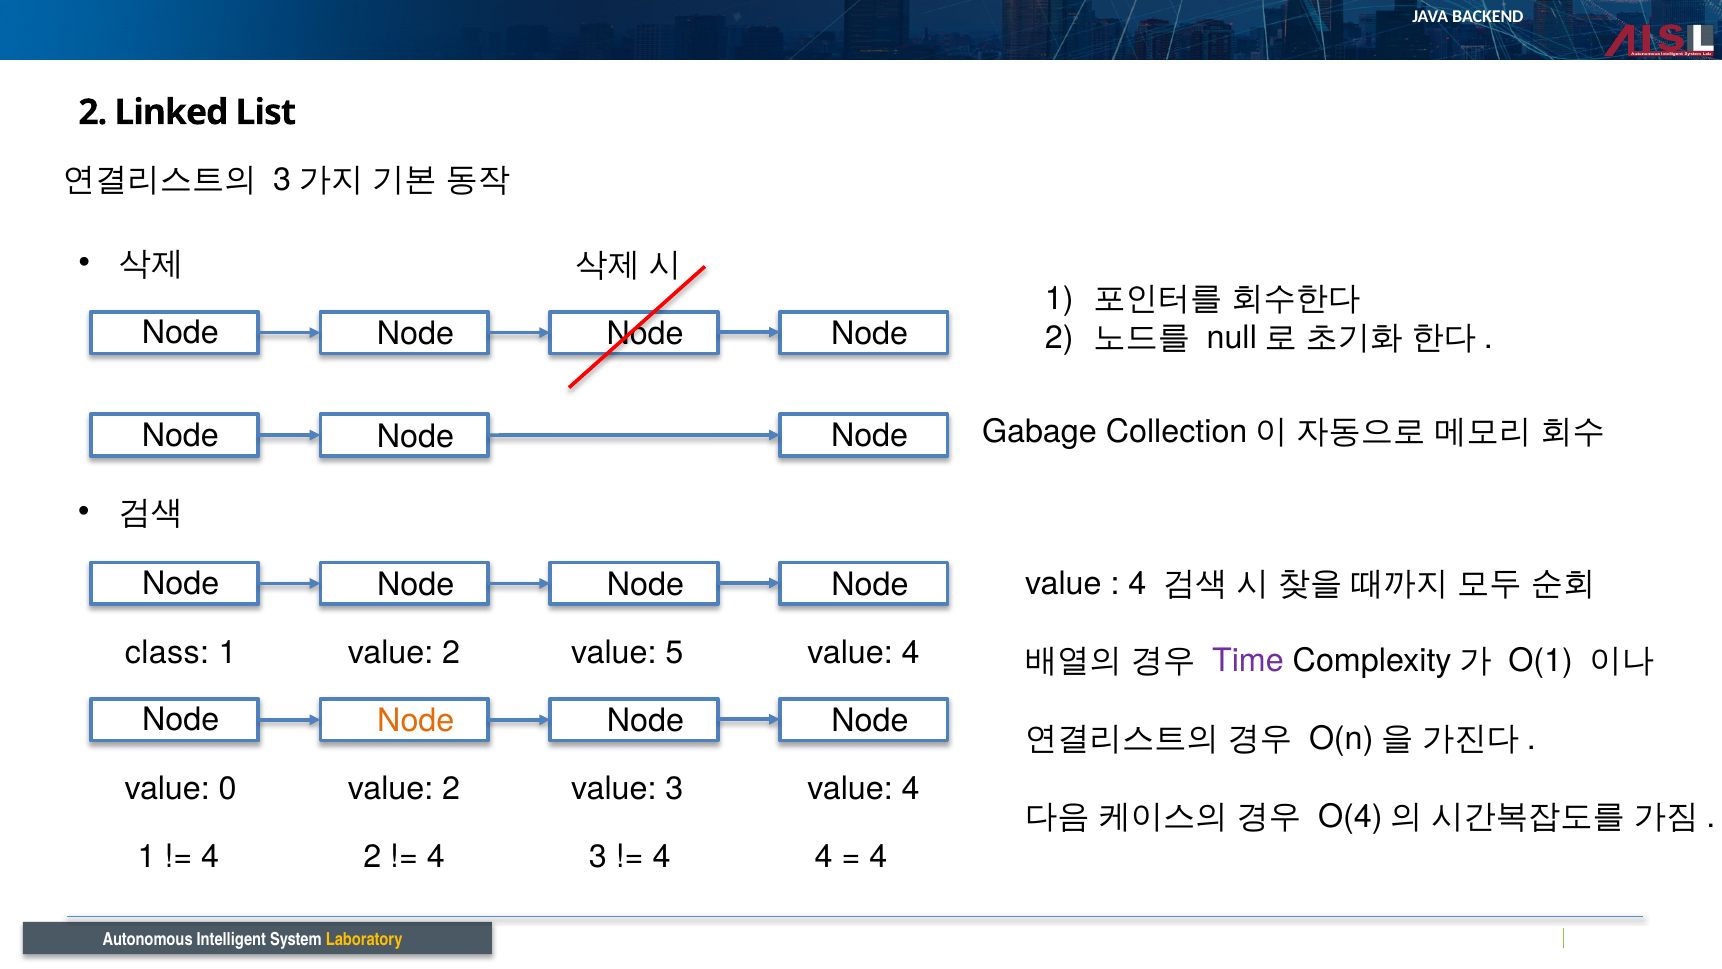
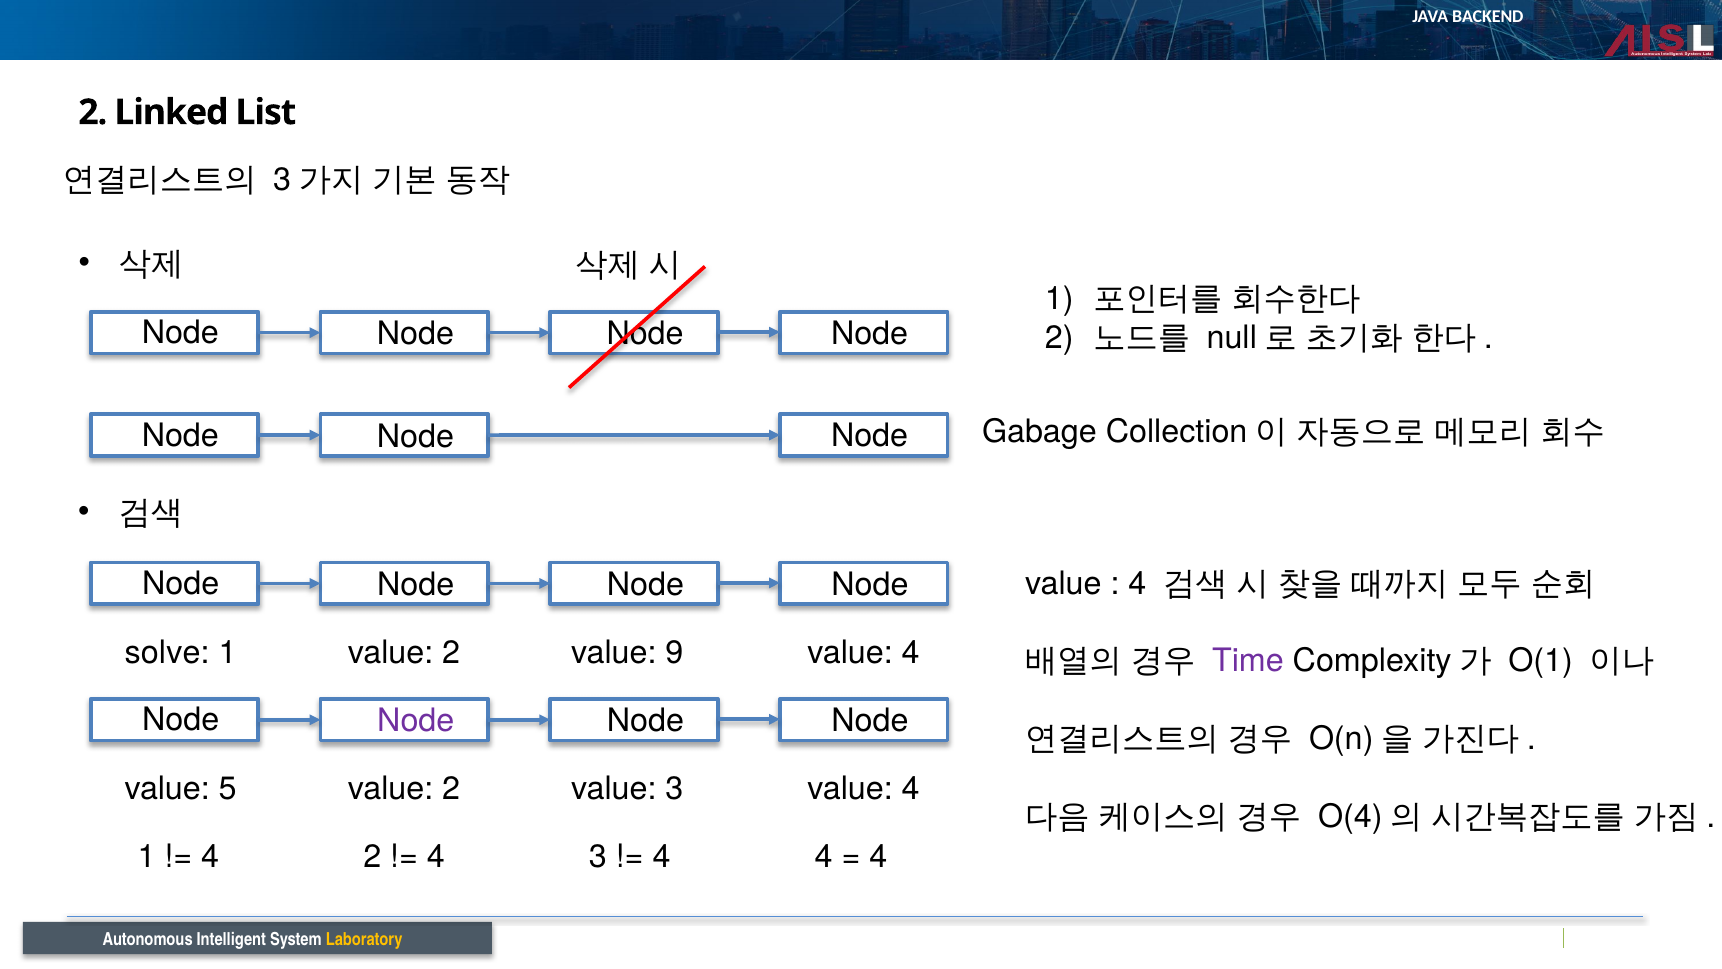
class: class -> solve (167, 652)
5: 5 -> 9 (674, 652)
Node colour: orange -> purple (416, 721)
0: 0 -> 5 (228, 789)
